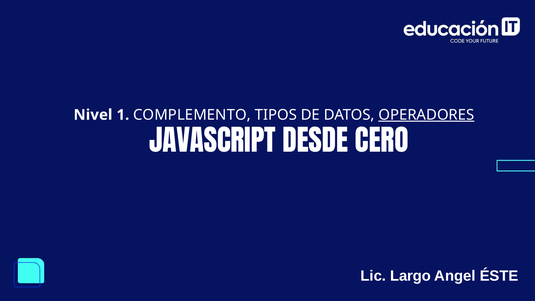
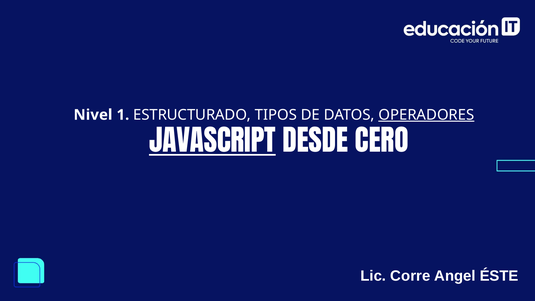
COMPLEMENTO: COMPLEMENTO -> ESTRUCTURADO (192, 115)
JAVASCRIPT underline: none -> present (212, 142)
Largo: Largo -> Corre (410, 276)
